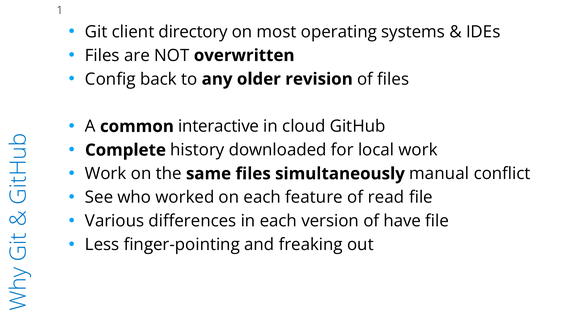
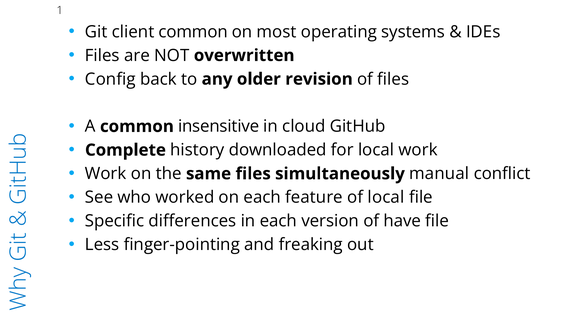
client directory: directory -> common (193, 32)
interactive: interactive -> insensitive (219, 126)
of read: read -> local (386, 197)
Various: Various -> Specific (115, 221)
